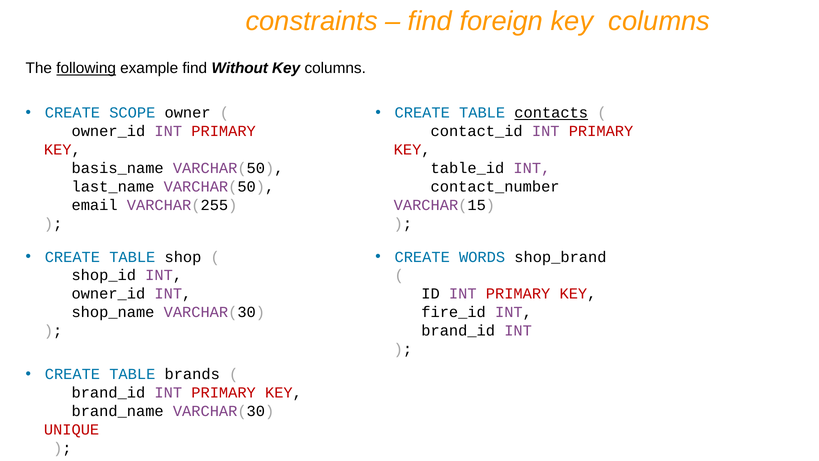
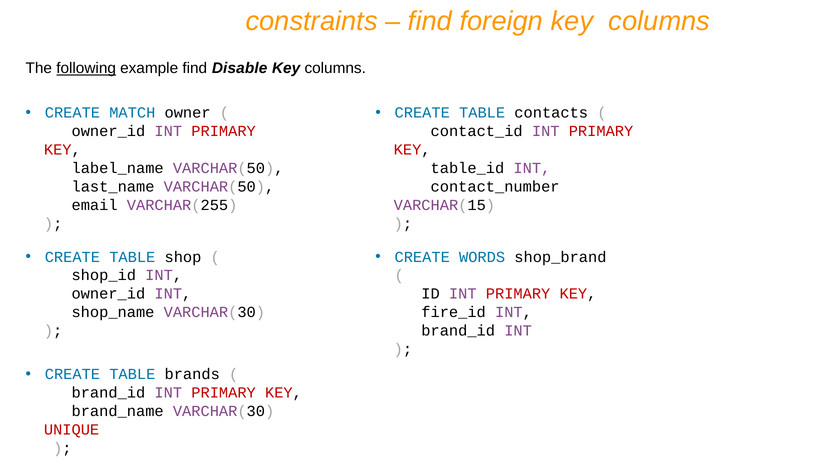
Without: Without -> Disable (240, 68)
SCOPE: SCOPE -> MATCH (132, 113)
contacts underline: present -> none (551, 113)
basis_name: basis_name -> label_name (118, 168)
